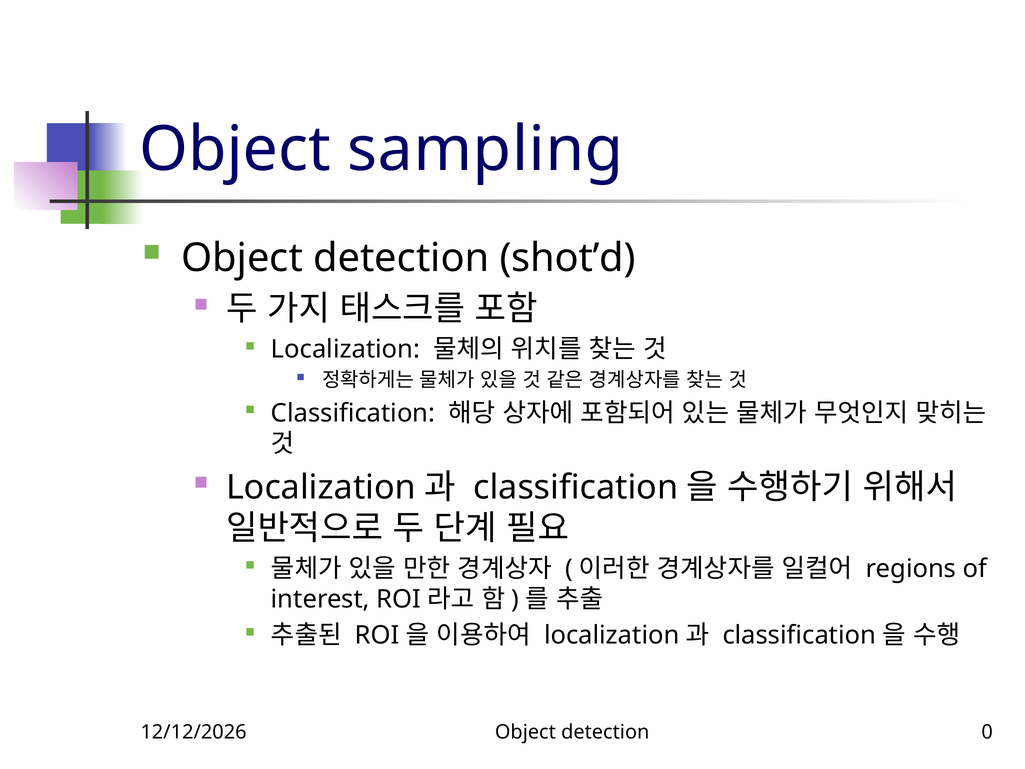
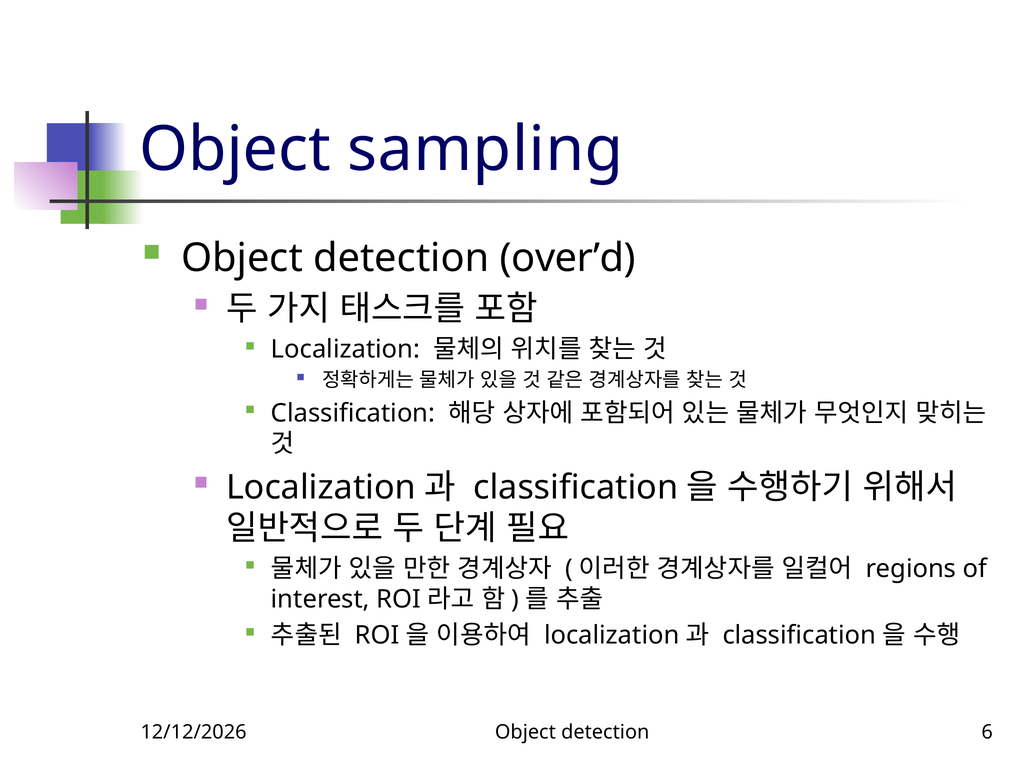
shot’d: shot’d -> over’d (568, 258)
0: 0 -> 6 (987, 732)
